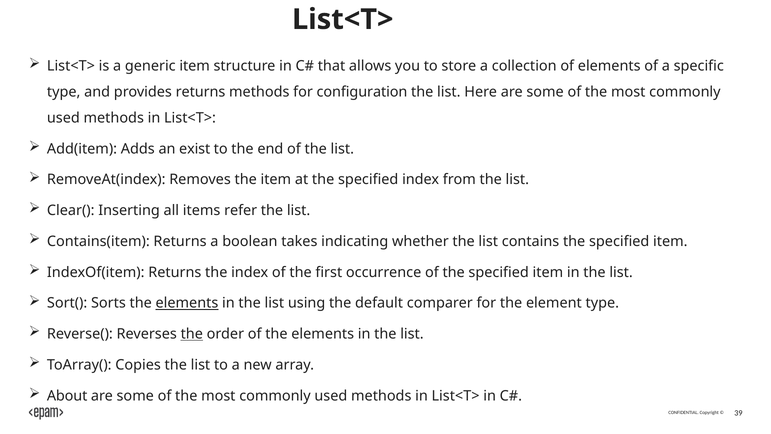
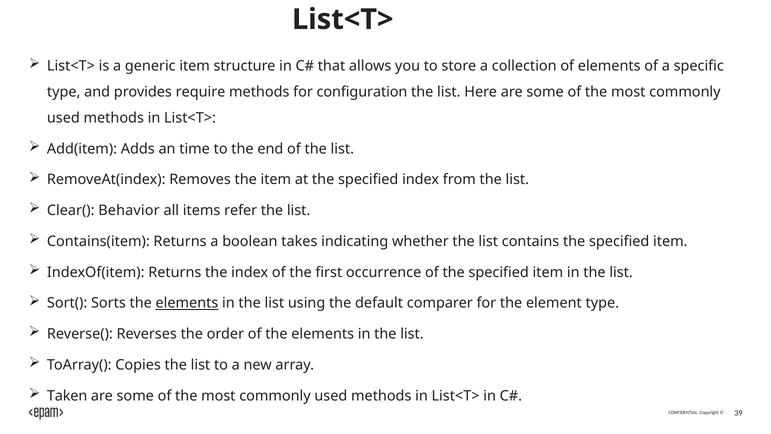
provides returns: returns -> require (201, 92)
exist: exist -> time (195, 149)
Inserting: Inserting -> Behavior (129, 210)
the underline: present -> none (192, 334)
About: About -> Taken (67, 395)
